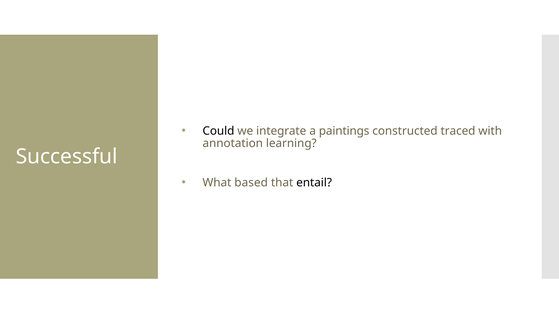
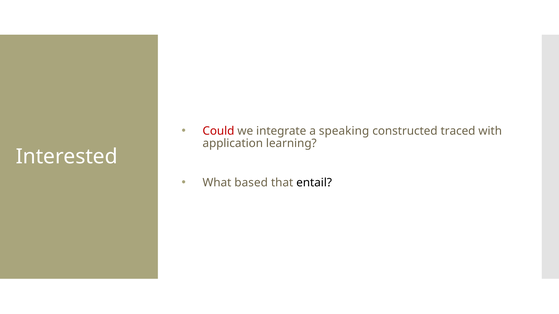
Could colour: black -> red (218, 131)
paintings: paintings -> speaking (344, 131)
annotation: annotation -> application (233, 144)
Successful: Successful -> Interested (67, 157)
